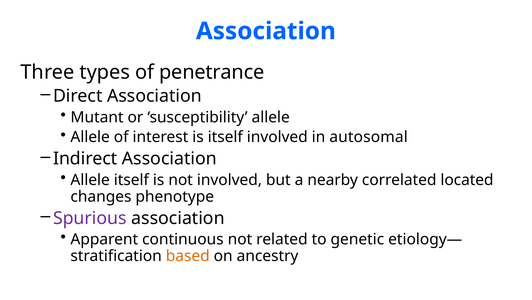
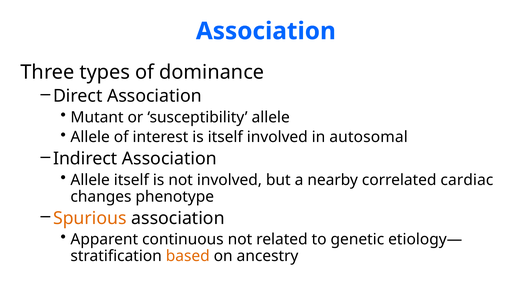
penetrance: penetrance -> dominance (212, 72)
located: located -> cardiac (467, 179)
Spurious colour: purple -> orange (90, 218)
